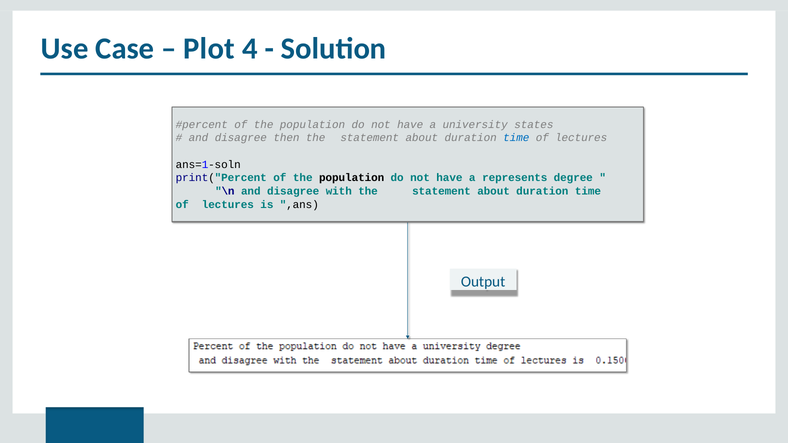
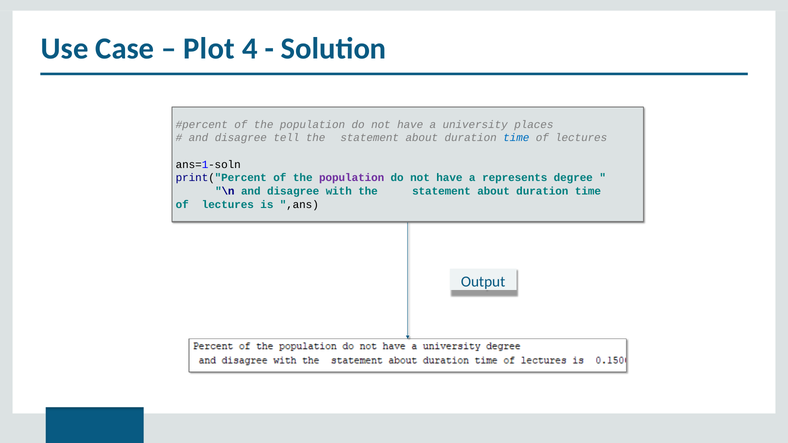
states: states -> places (534, 125)
then: then -> tell (286, 138)
population colour: black -> purple (352, 178)
